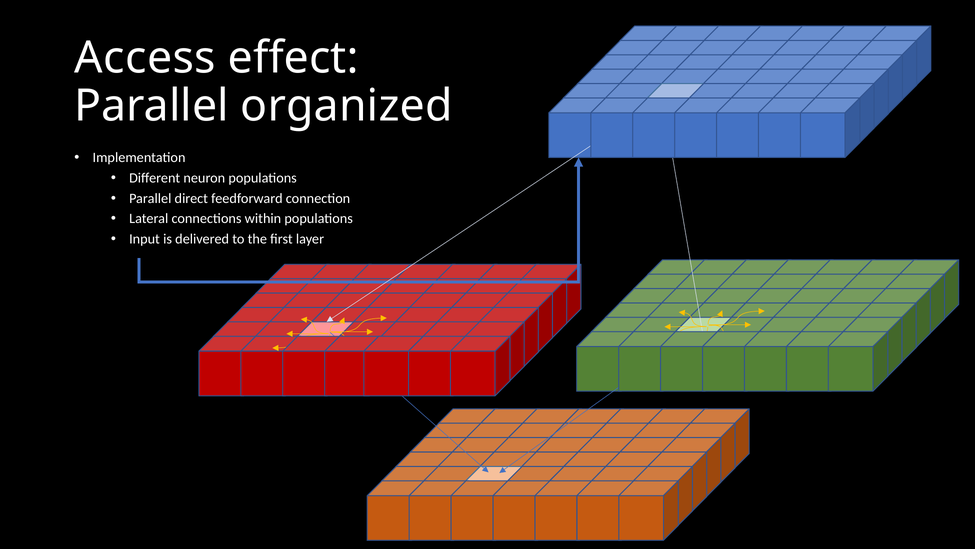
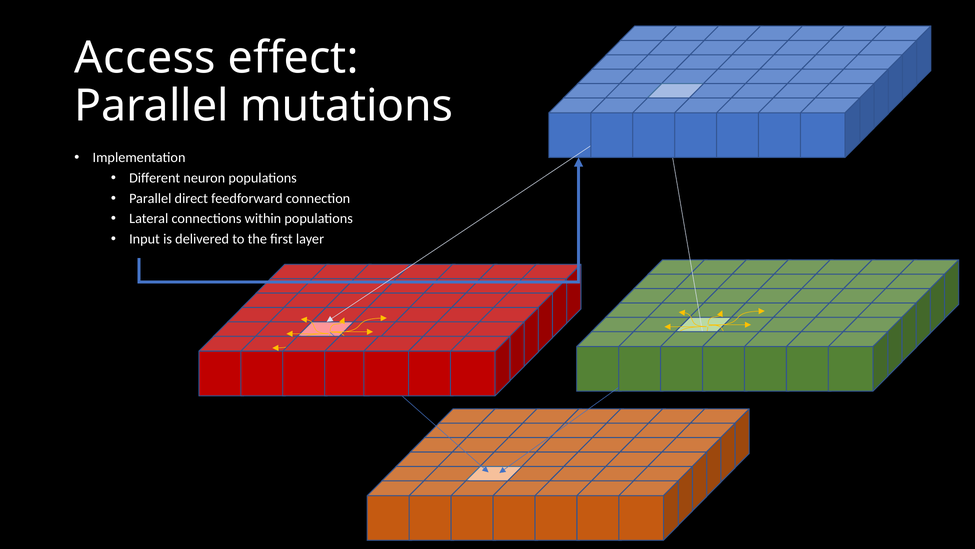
organized: organized -> mutations (347, 106)
